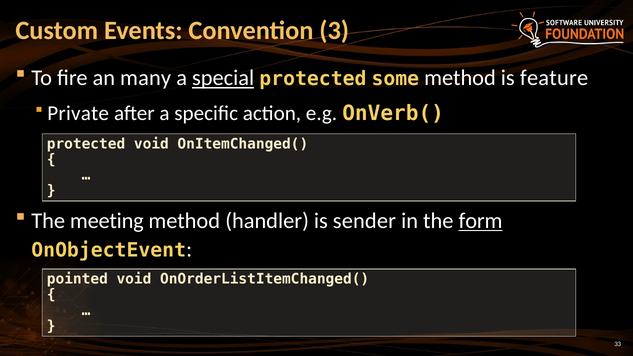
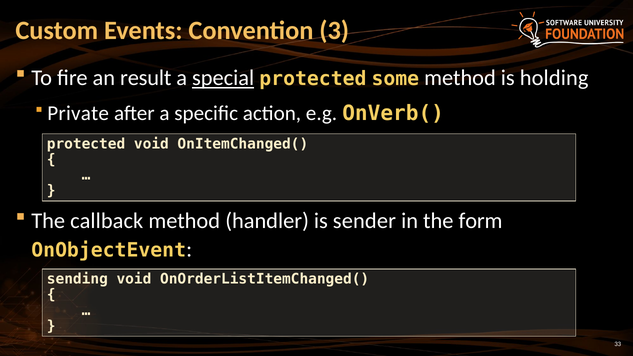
many: many -> result (146, 78)
feature: feature -> holding (554, 78)
meeting: meeting -> callback (107, 221)
form underline: present -> none (481, 221)
pointed: pointed -> sending (77, 279)
